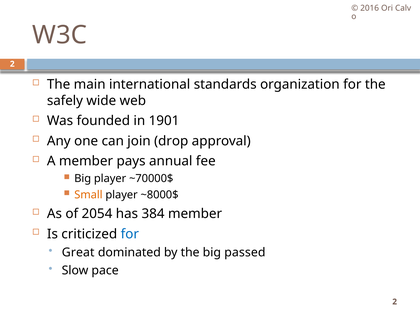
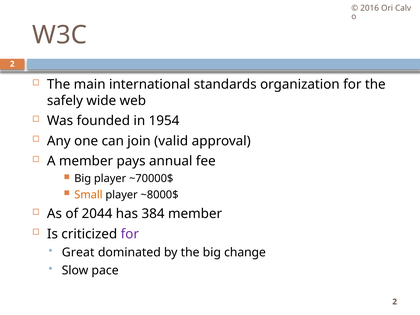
1901: 1901 -> 1954 (164, 121)
drop: drop -> valid (171, 141)
2054: 2054 -> 2044 (97, 214)
for colour: blue -> purple (130, 234)
passed: passed -> change (245, 252)
